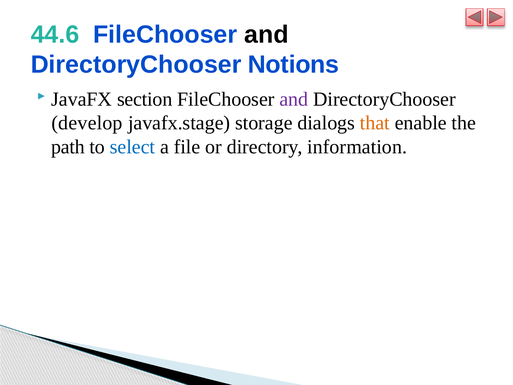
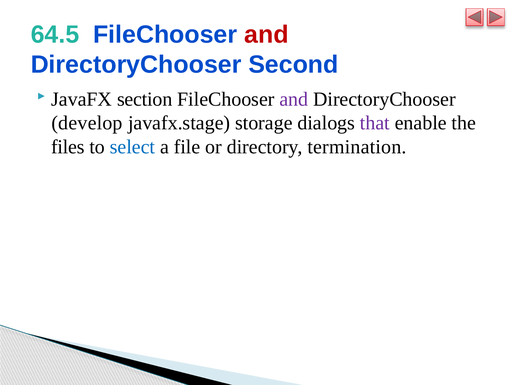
44.6: 44.6 -> 64.5 (55, 35)
and colour: black -> red (266, 35)
Notions: Notions -> Second (293, 65)
that colour: orange -> purple (375, 123)
path: path -> files (68, 147)
information: information -> termination (357, 147)
